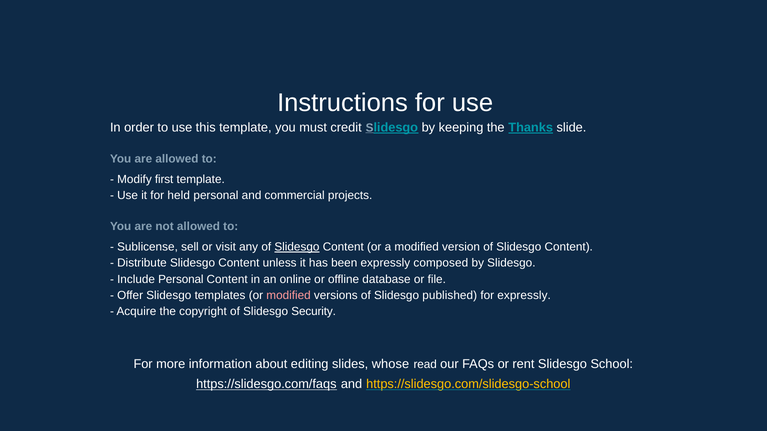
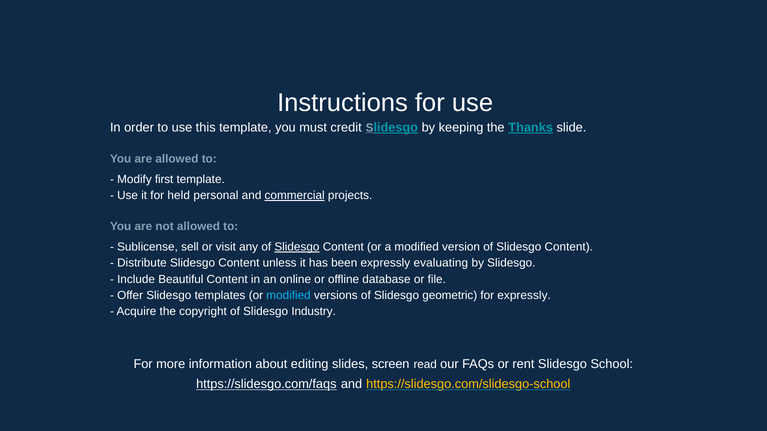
commercial underline: none -> present (295, 196)
composed: composed -> evaluating (441, 263)
Include Personal: Personal -> Beautiful (181, 280)
modified colour: pink -> light blue (289, 296)
published: published -> geometric (450, 296)
Security: Security -> Industry (314, 312)
whose: whose -> screen (391, 364)
